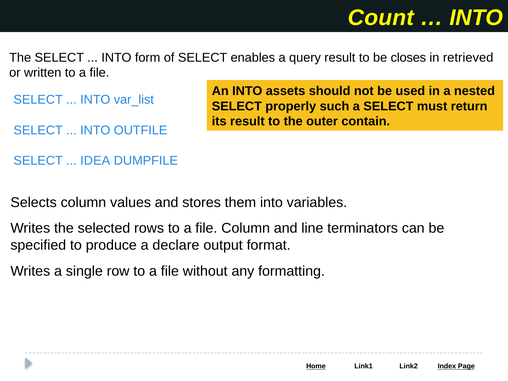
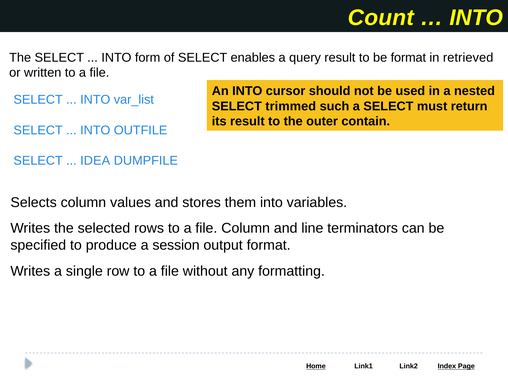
be closes: closes -> format (408, 58)
assets: assets -> cursor (286, 91)
properly: properly -> trimmed (291, 106)
declare: declare -> session (176, 245)
